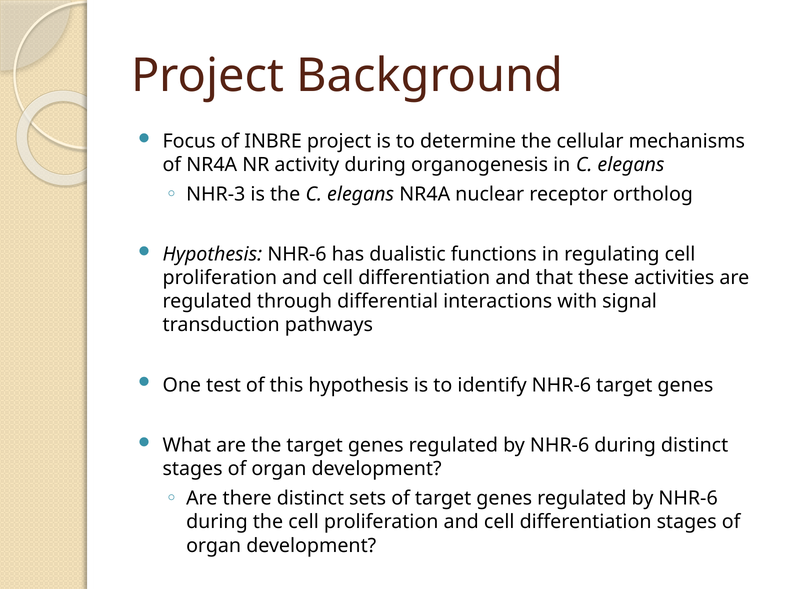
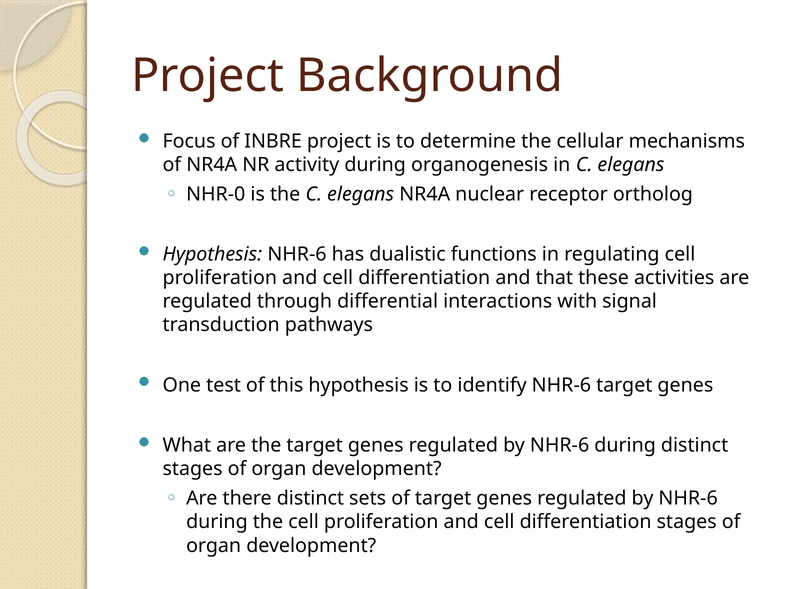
NHR-3: NHR-3 -> NHR-0 (216, 195)
